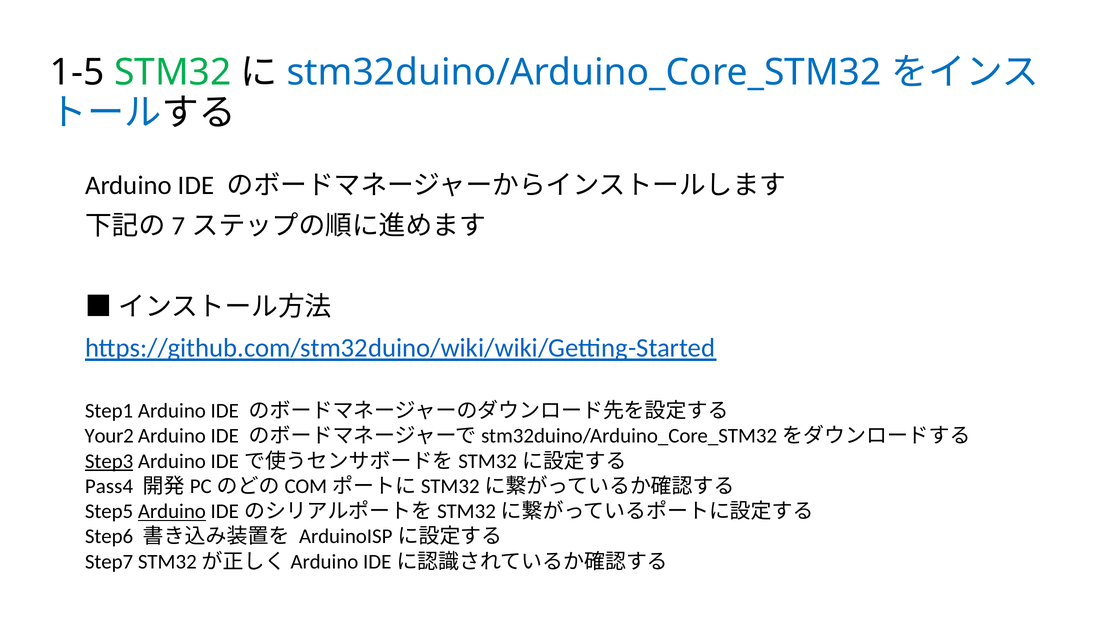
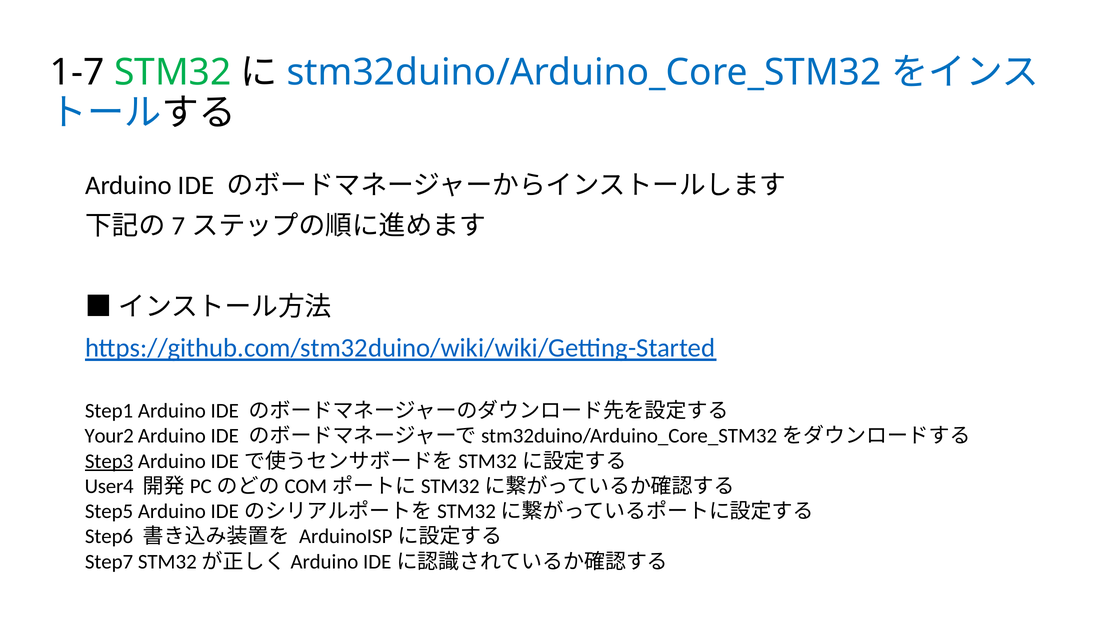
1-5: 1-5 -> 1-7 (77, 73)
Pass4: Pass4 -> User4 (109, 486)
Arduino underline: present -> none (172, 511)
